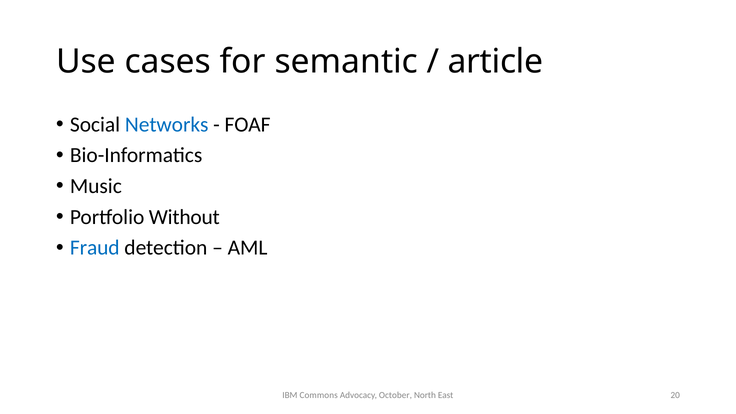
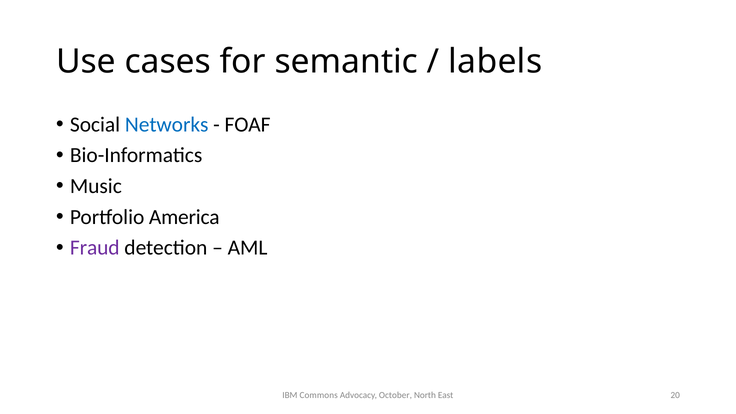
article: article -> labels (495, 62)
Without: Without -> America (184, 217)
Fraud colour: blue -> purple (95, 248)
